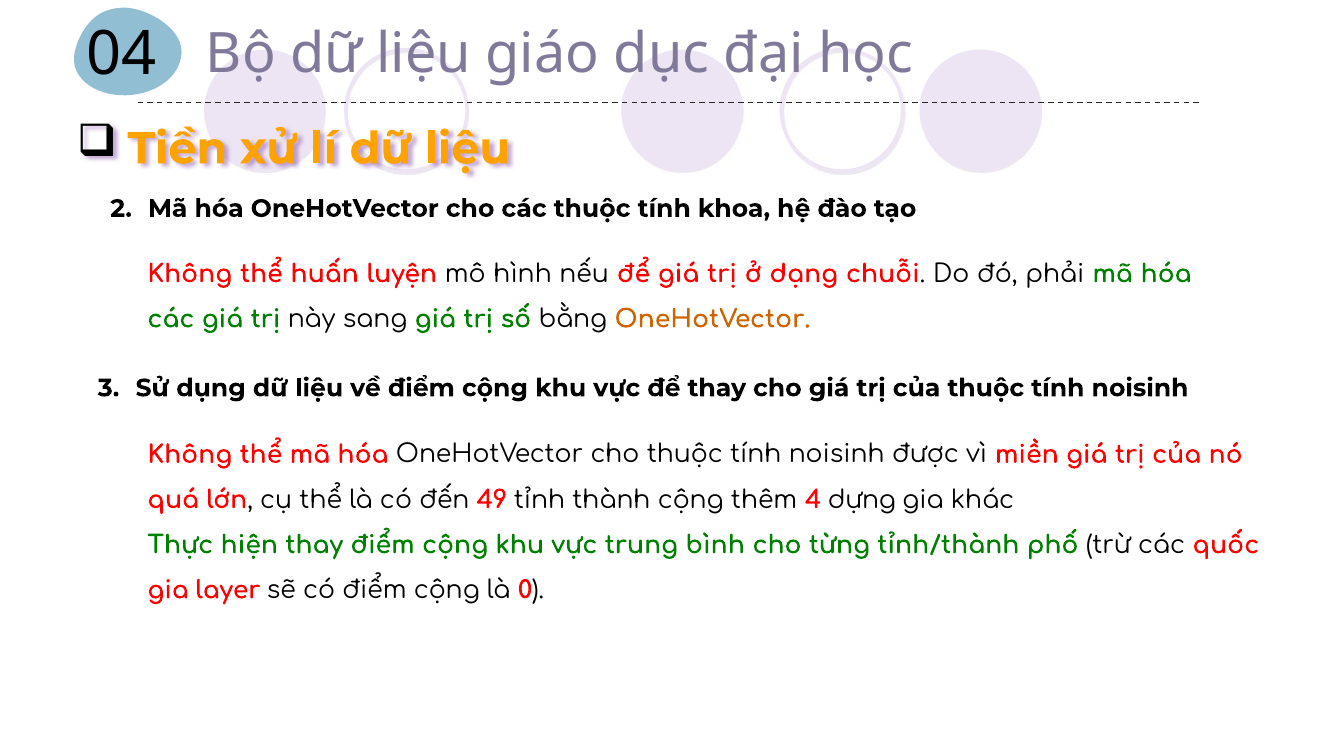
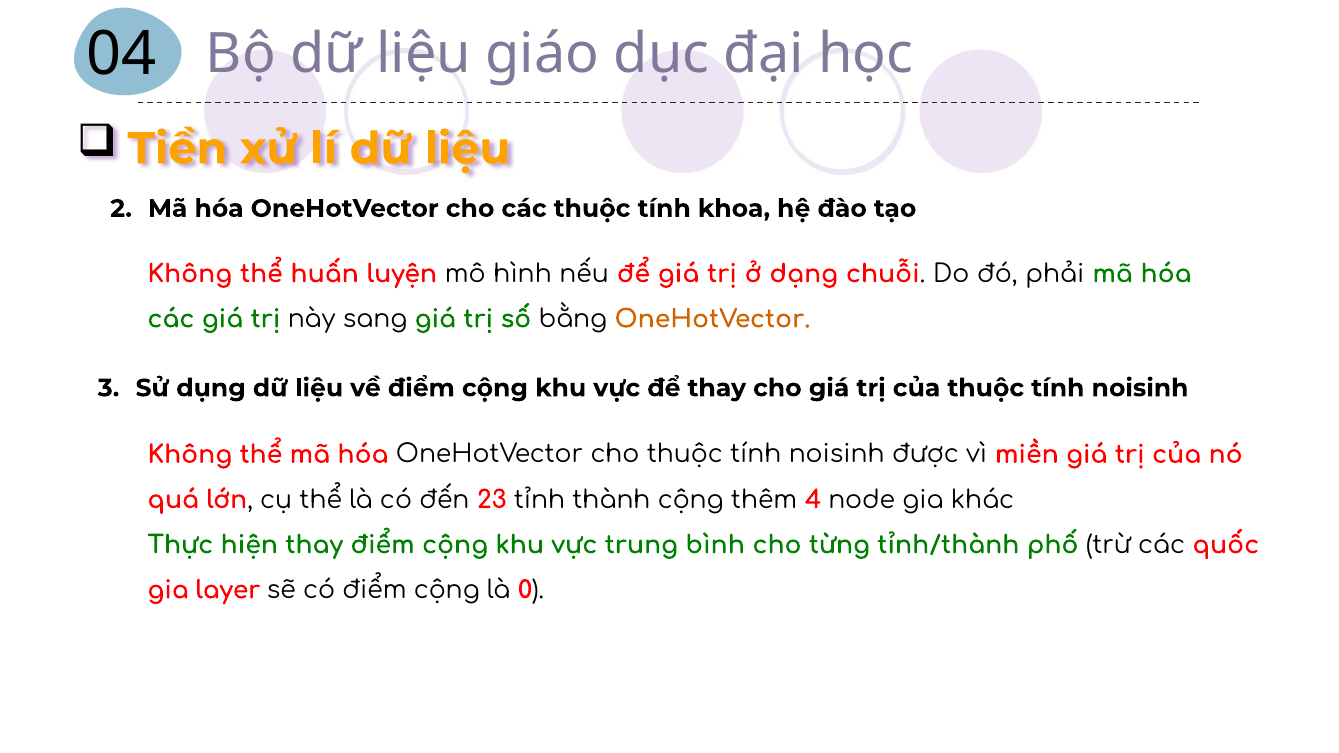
49: 49 -> 23 (492, 500)
dựng: dựng -> node (862, 500)
